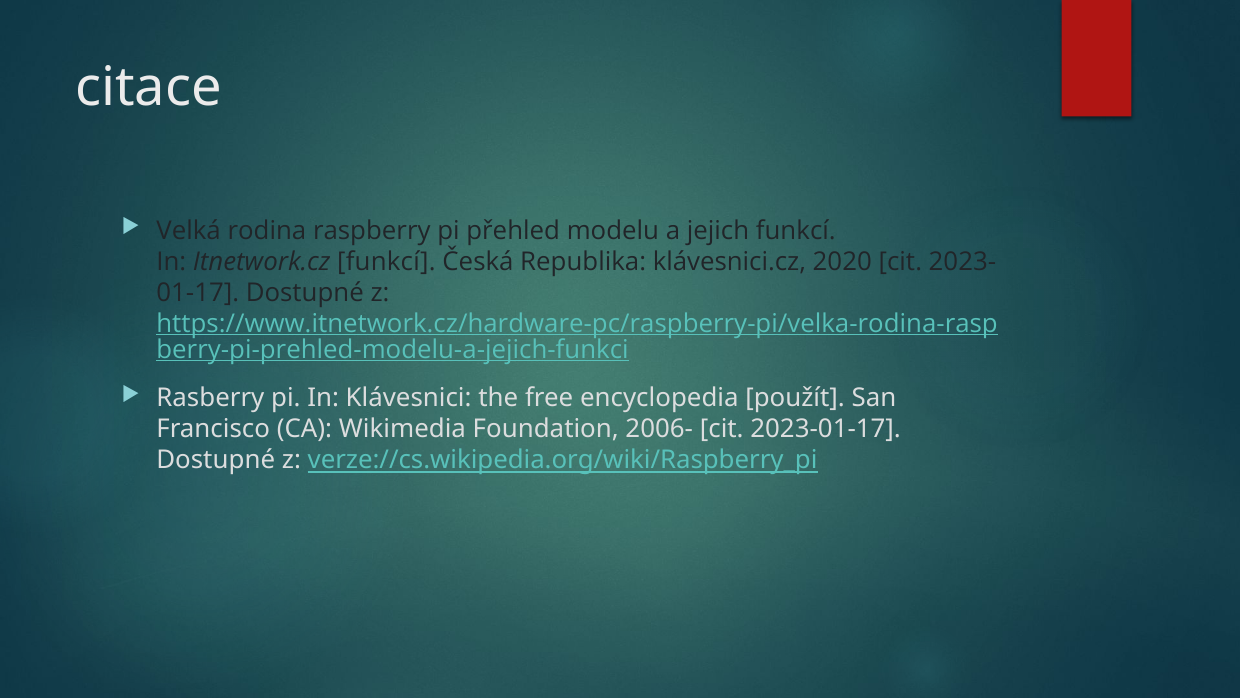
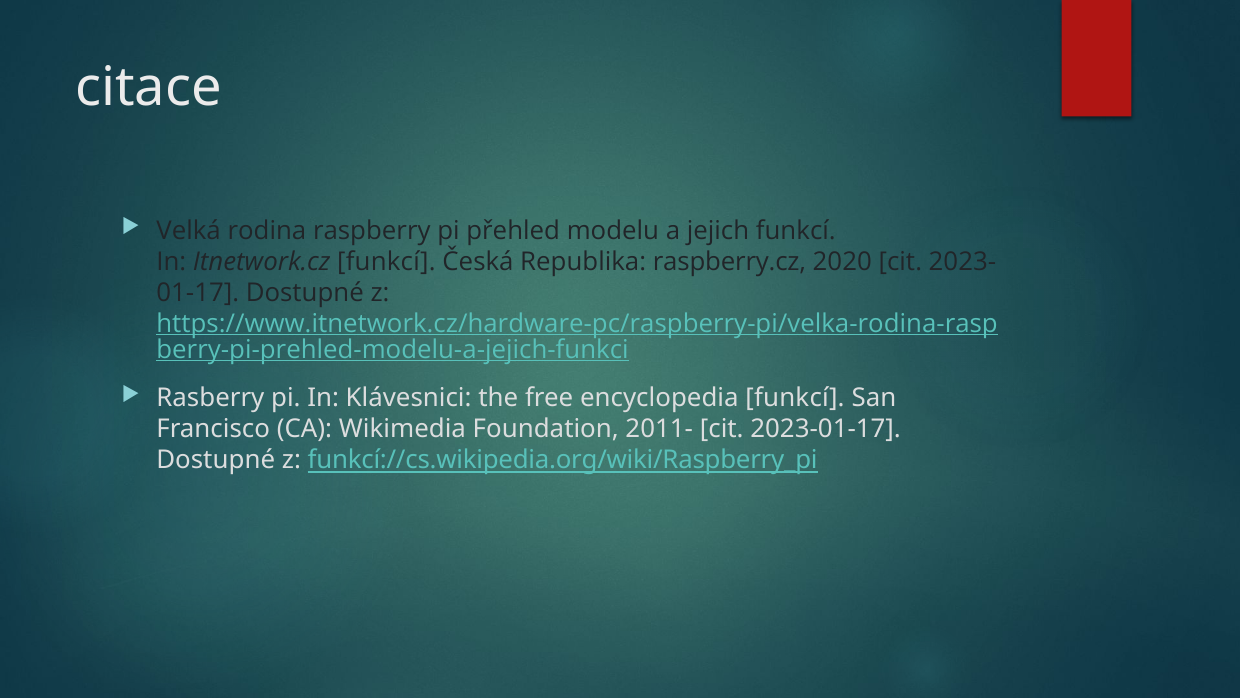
klávesnici.cz: klávesnici.cz -> raspberry.cz (729, 262)
encyclopedia použít: použít -> funkcí (795, 398)
2006-: 2006- -> 2011- (659, 429)
verze://cs.wikipedia.org/wiki/Raspberry_pi: verze://cs.wikipedia.org/wiki/Raspberry_pi -> funkcí://cs.wikipedia.org/wiki/Raspberry_pi (563, 460)
